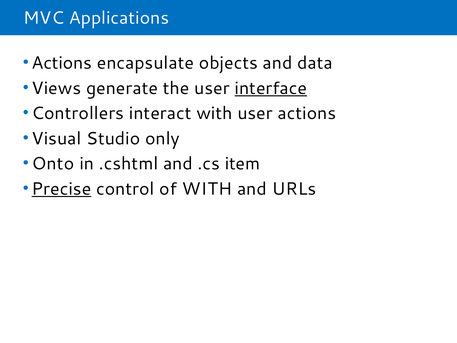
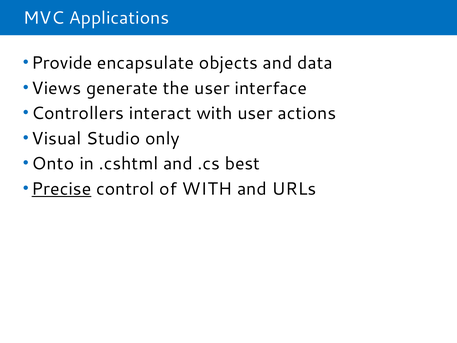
Actions: Actions -> Provide (62, 63)
interface underline: present -> none (271, 88)
item: item -> best (242, 164)
